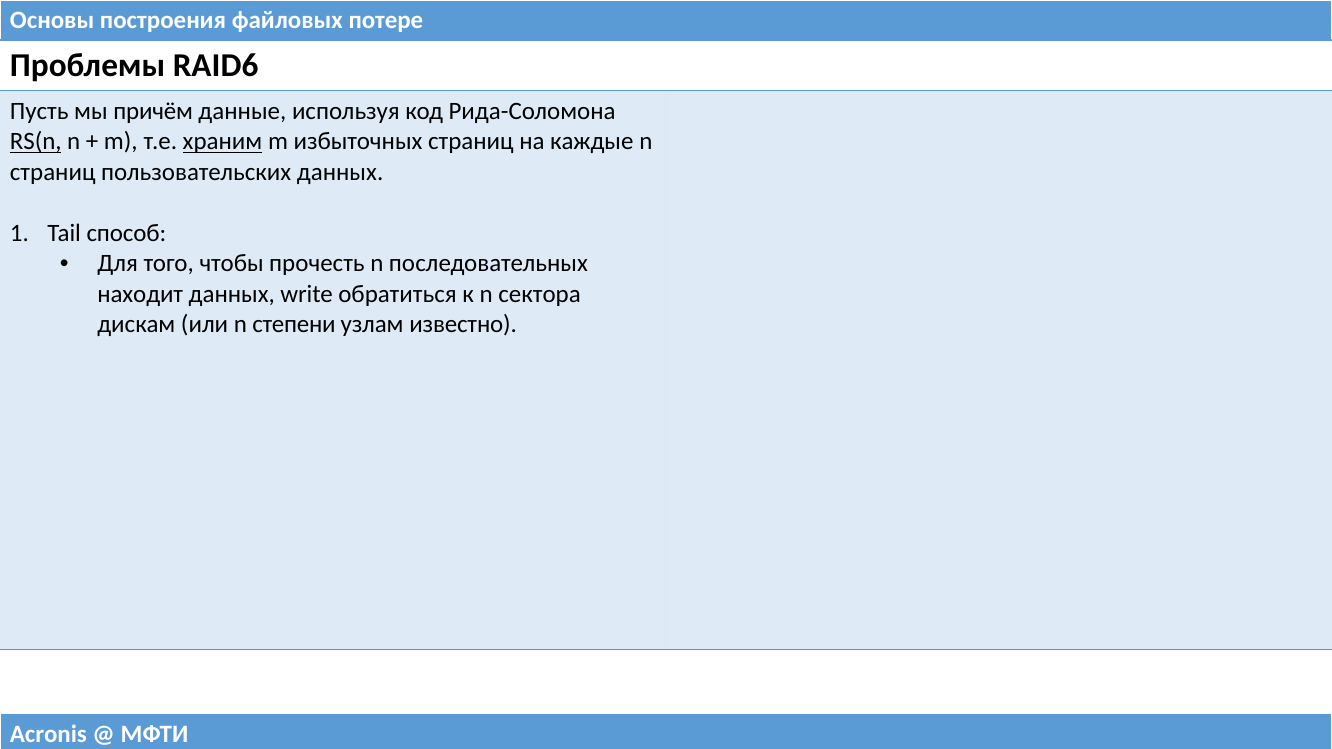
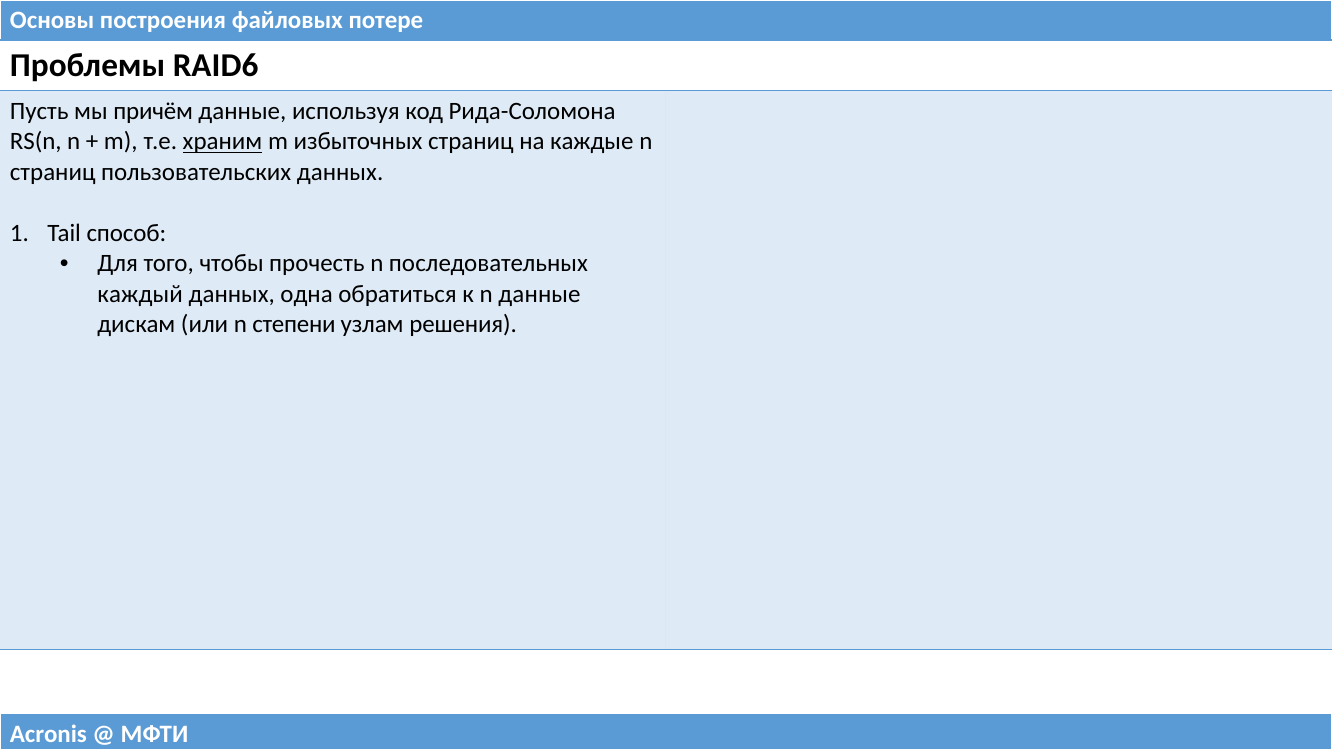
RS(n underline: present -> none (36, 142)
находит: находит -> каждый (140, 294)
write: write -> одна (307, 294)
n сектора: сектора -> данные (540, 294)
известно: известно -> решения (463, 325)
